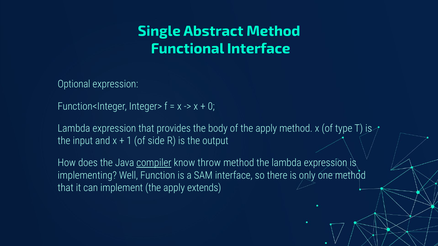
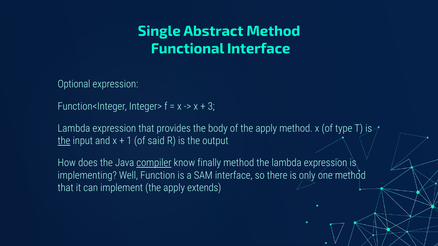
0: 0 -> 3 (211, 106)
the underline: none -> present (64, 141)
side: side -> said (156, 141)
throw: throw -> finally (209, 163)
